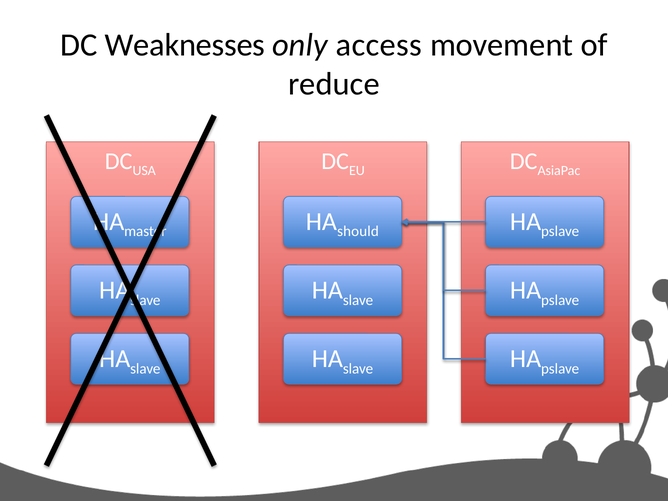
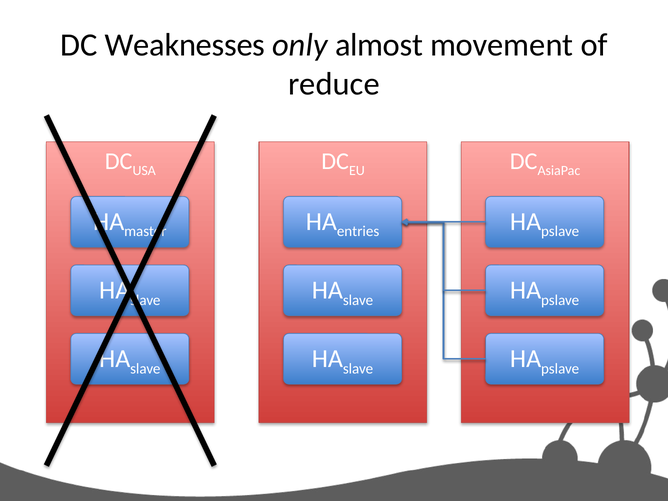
access: access -> almost (379, 45)
should: should -> entries (358, 232)
